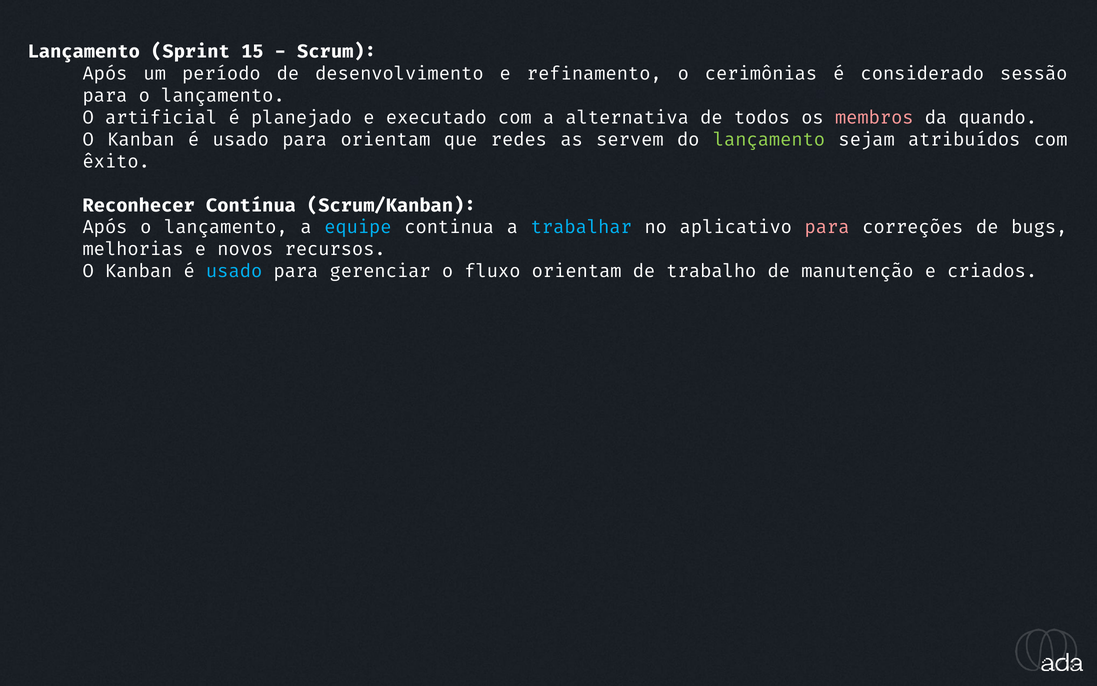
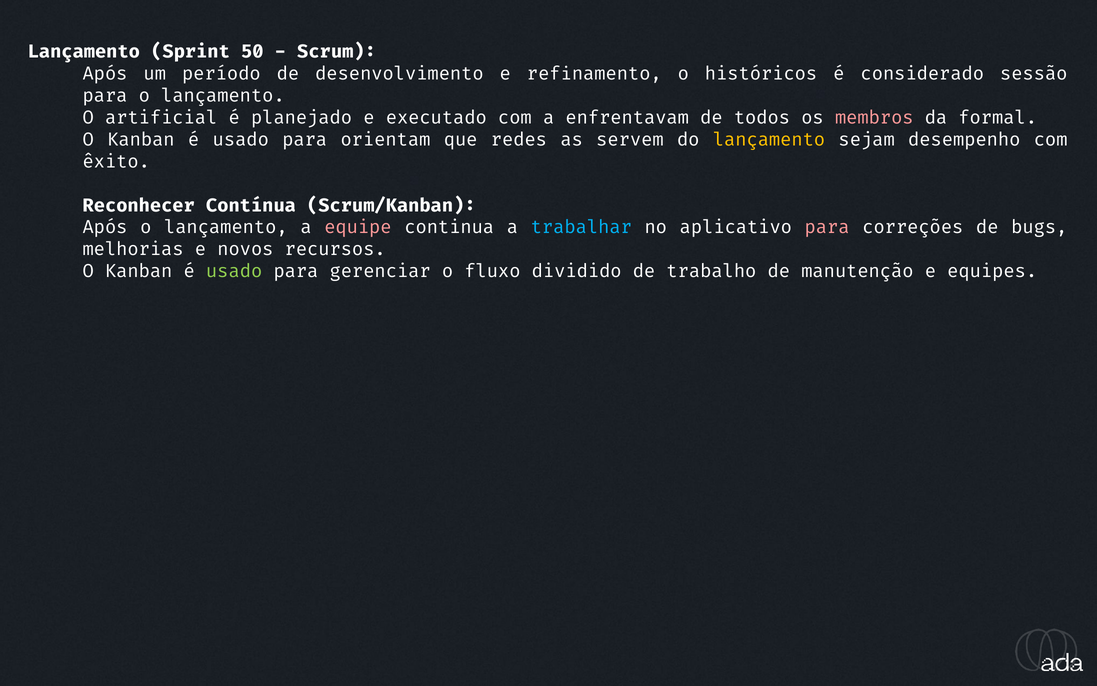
15: 15 -> 50 (252, 52)
cerimônias: cerimônias -> históricos (761, 74)
alternativa: alternativa -> enfrentavam (627, 118)
quando: quando -> formal (998, 118)
lançamento colour: light green -> yellow (769, 140)
atribuídos: atribuídos -> desempenho (964, 140)
equipe colour: light blue -> pink (358, 227)
usado colour: light blue -> light green (234, 271)
fluxo orientam: orientam -> dividido (577, 271)
criados: criados -> equipes (992, 271)
